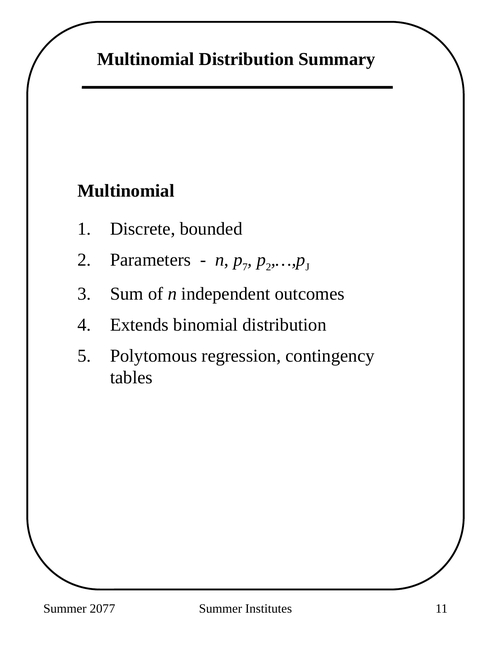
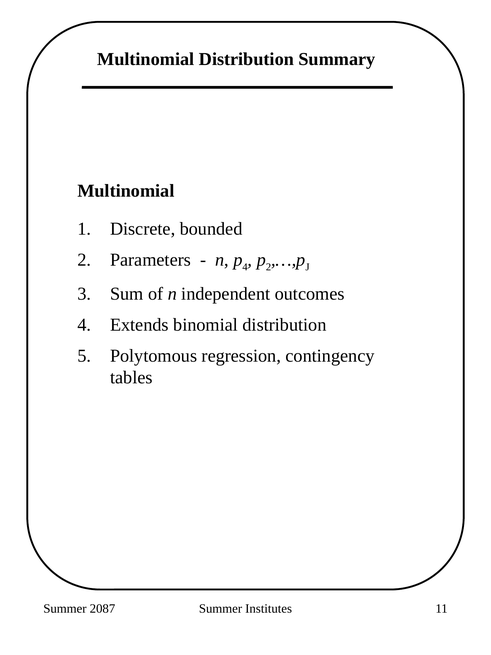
7: 7 -> 4 (245, 267)
2077: 2077 -> 2087 (102, 608)
